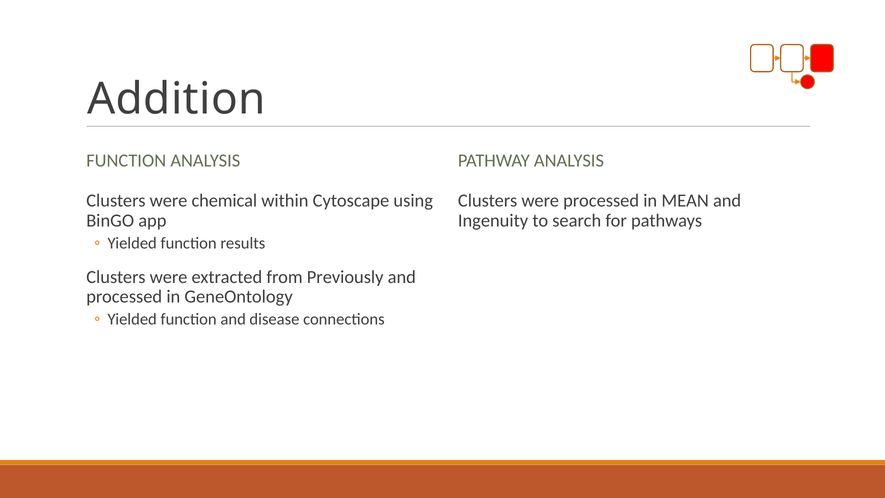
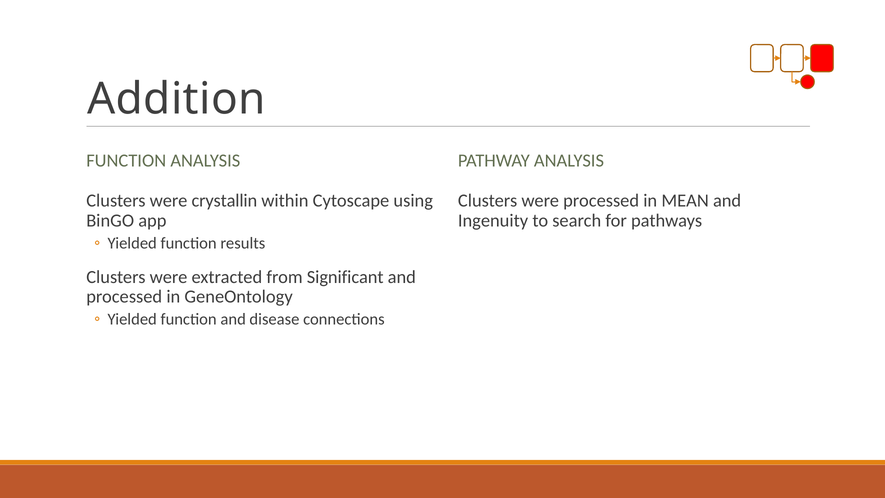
chemical: chemical -> crystallin (224, 201)
Previously: Previously -> Significant (345, 277)
